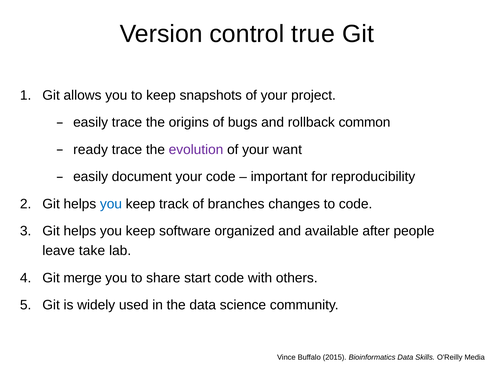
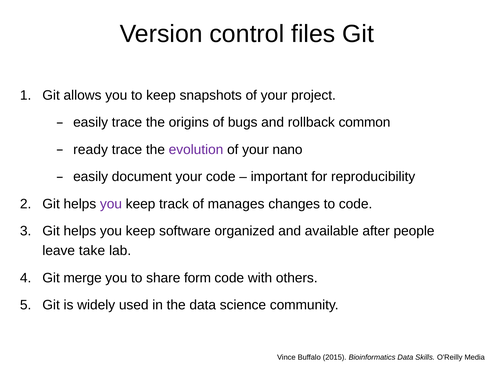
true: true -> files (313, 34)
want: want -> nano (287, 150)
you colour: blue -> purple (111, 204)
branches: branches -> manages (236, 204)
start: start -> form (198, 278)
